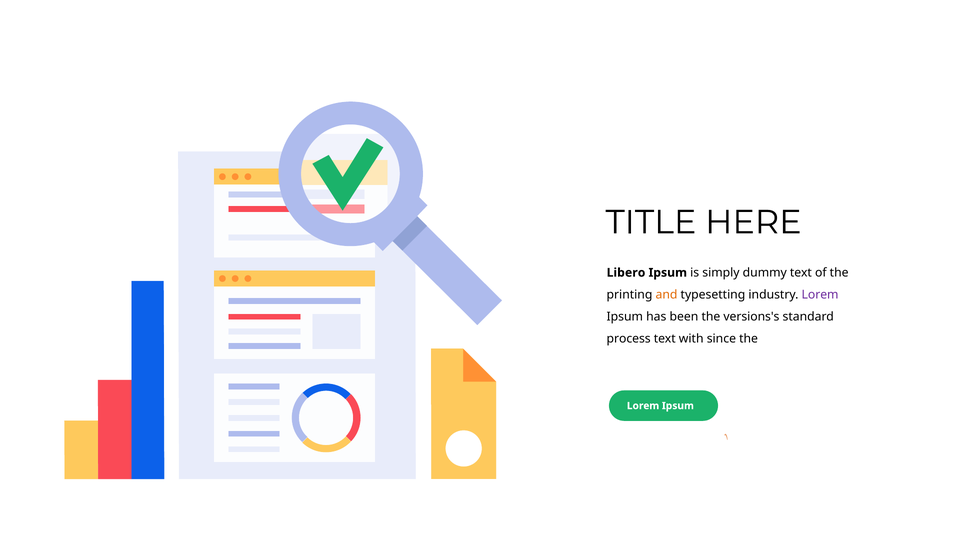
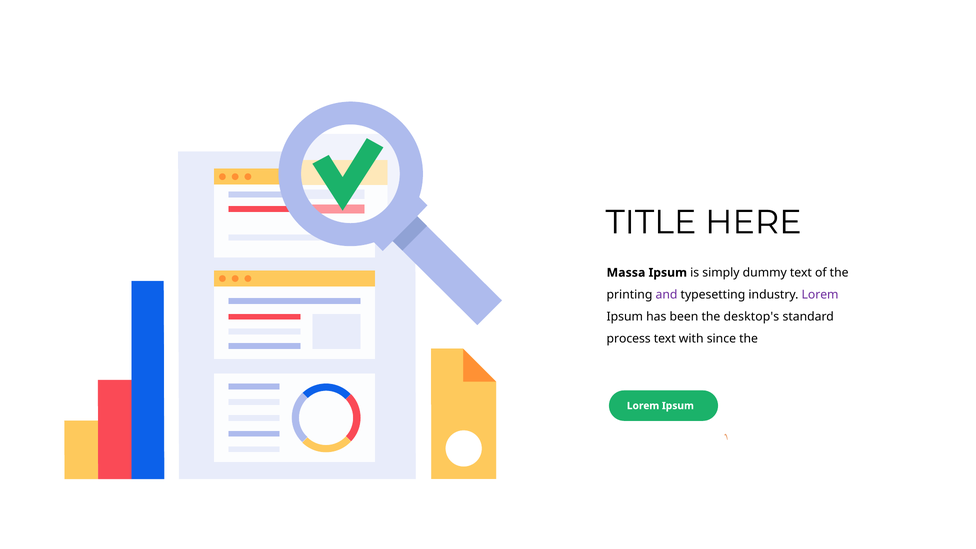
Libero: Libero -> Massa (626, 273)
and colour: orange -> purple (666, 295)
versions's: versions's -> desktop's (751, 317)
